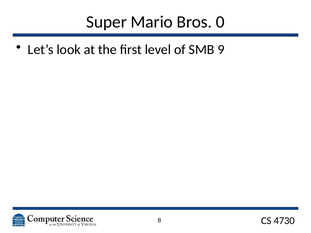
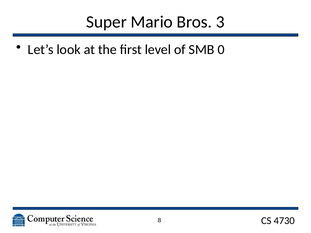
0: 0 -> 3 (220, 22)
9: 9 -> 0 (221, 50)
